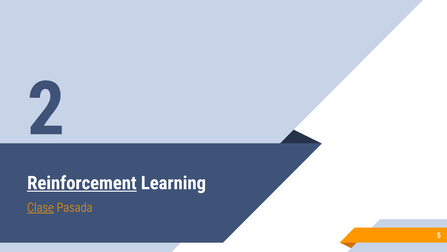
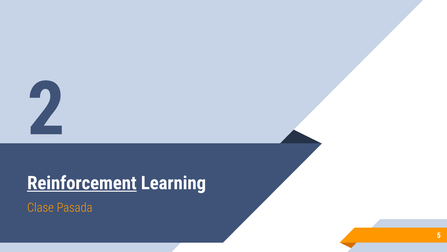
Clase underline: present -> none (40, 207)
